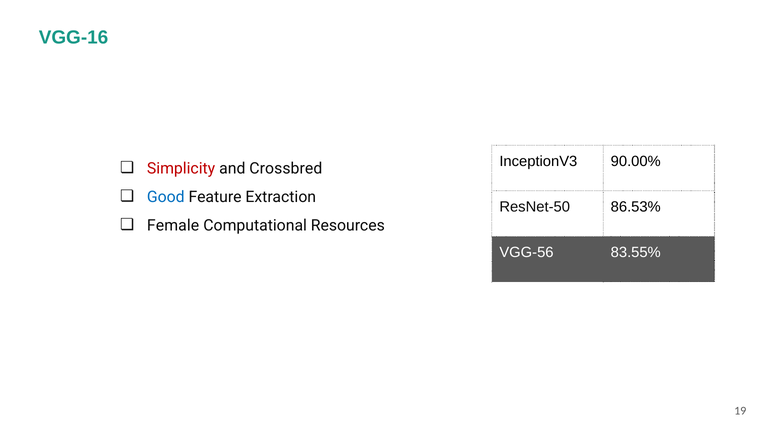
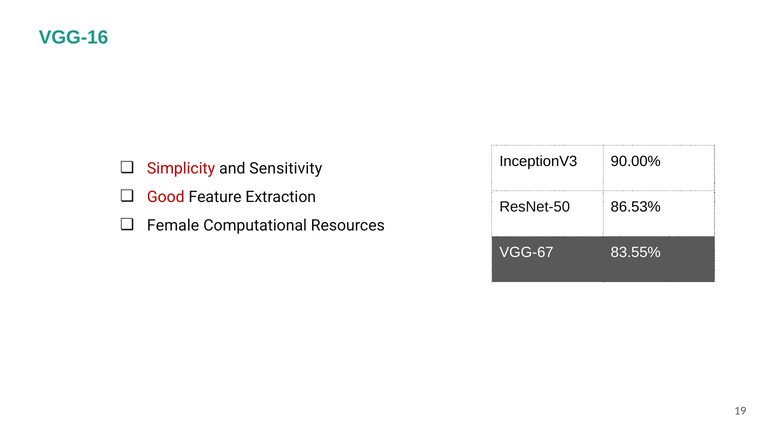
Crossbred: Crossbred -> Sensitivity (286, 169)
Good colour: blue -> red (166, 197)
VGG-56: VGG-56 -> VGG-67 (526, 252)
